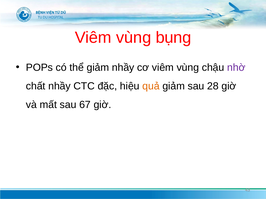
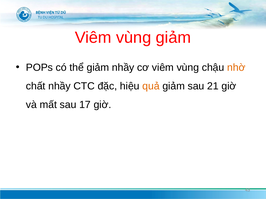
vùng bụng: bụng -> giảm (173, 38)
nhờ colour: purple -> orange (236, 68)
28: 28 -> 21 (213, 86)
67: 67 -> 17 (85, 105)
